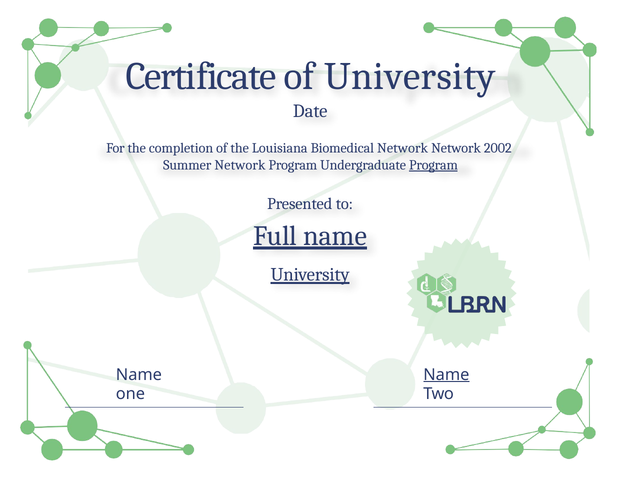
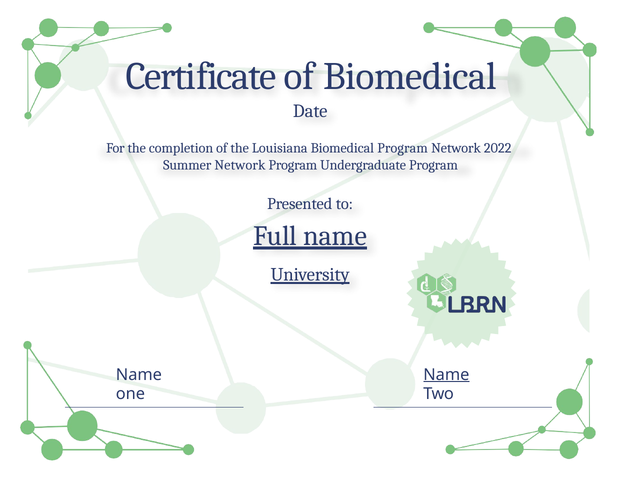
of University: University -> Biomedical (410, 76)
Biomedical Network: Network -> Program (403, 148)
2002: 2002 -> 2022 (498, 148)
Program underline: present -> none (434, 165)
